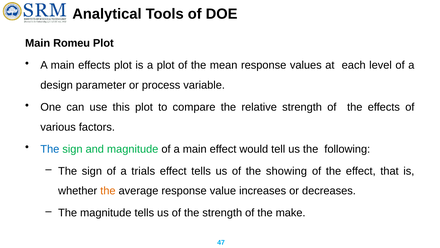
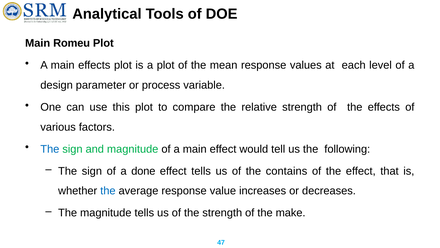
trials: trials -> done (143, 171)
showing: showing -> contains (287, 171)
the colour: orange -> blue (108, 191)
